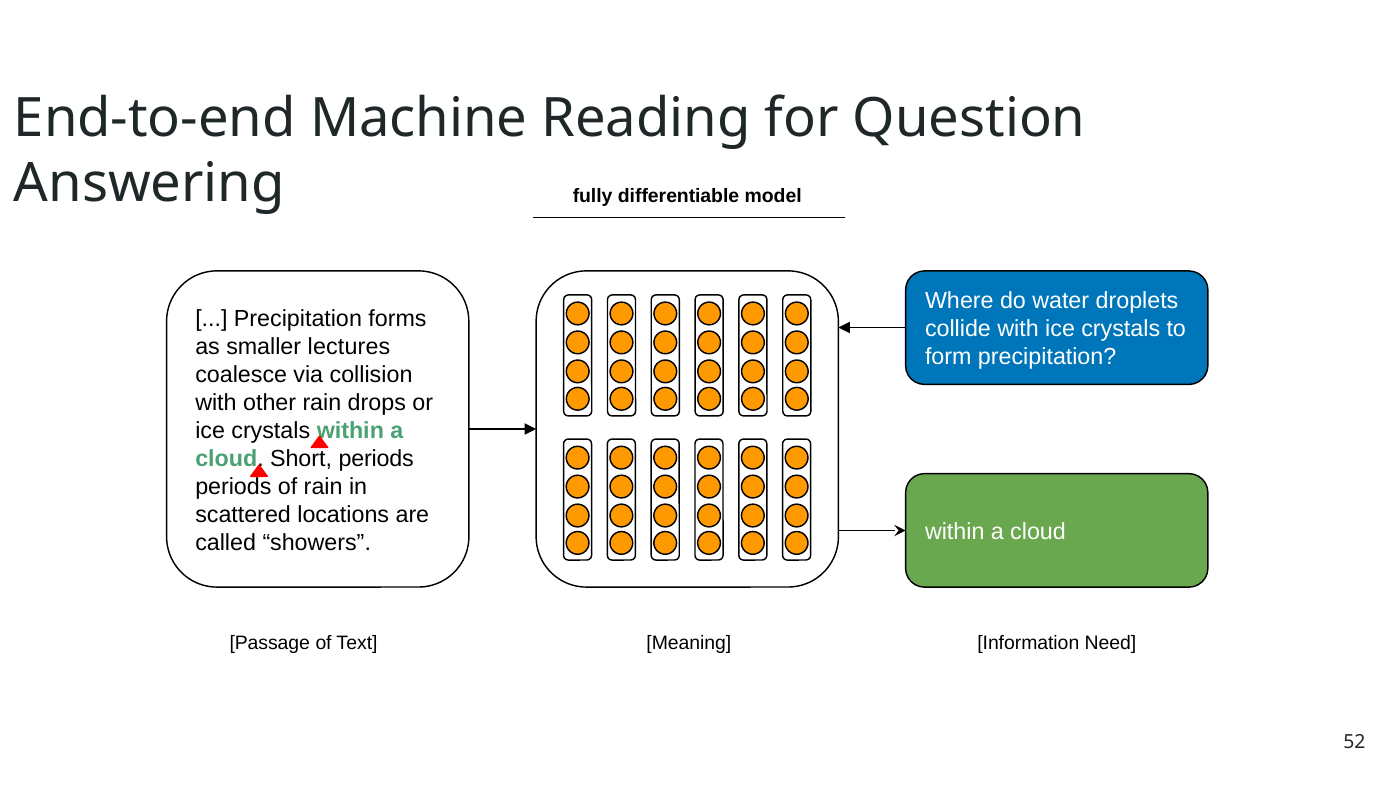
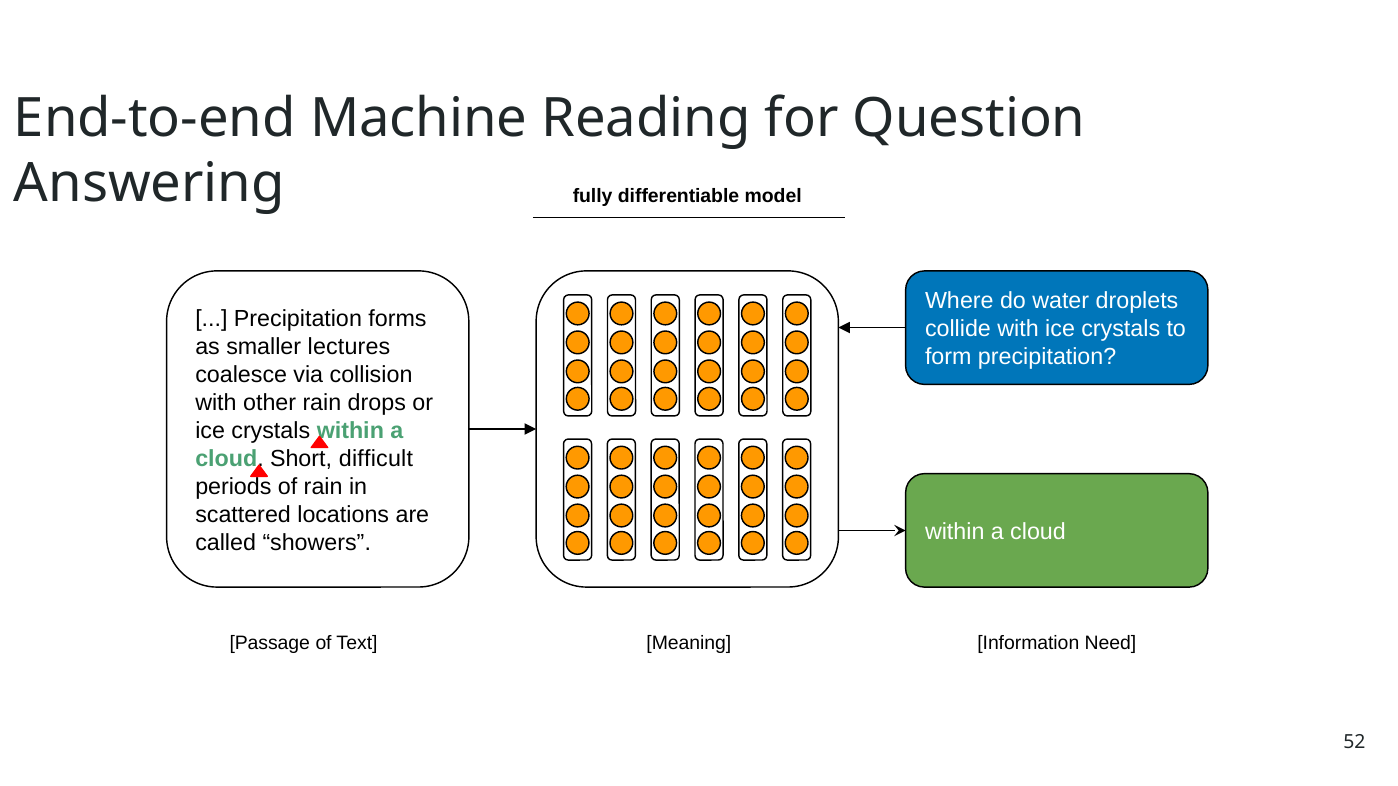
Short periods: periods -> difficult (376, 459)
